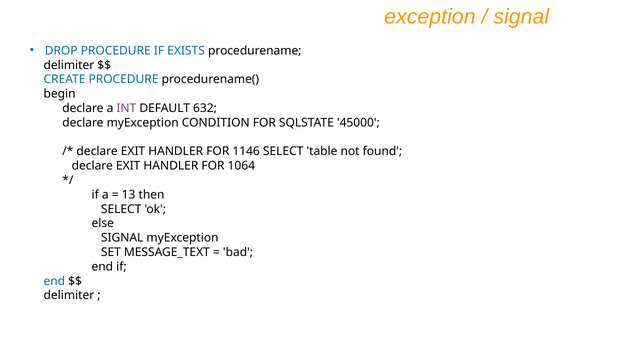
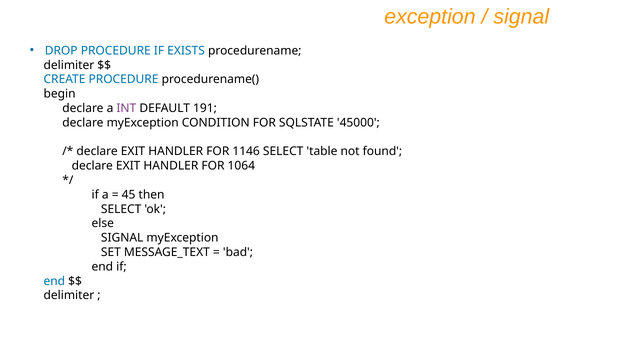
632: 632 -> 191 (205, 108)
13: 13 -> 45 (129, 195)
